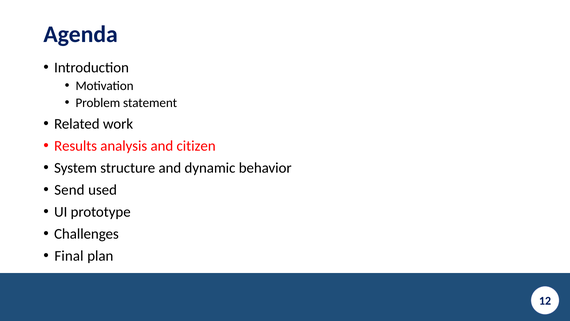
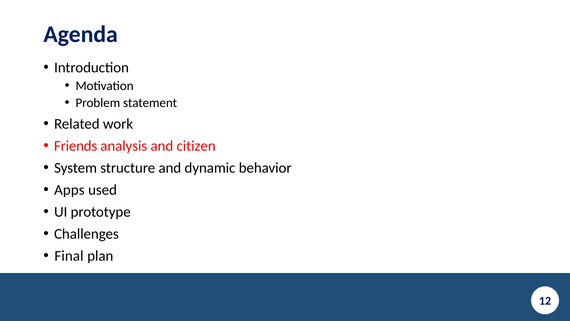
Results: Results -> Friends (76, 146)
Send: Send -> Apps (69, 190)
